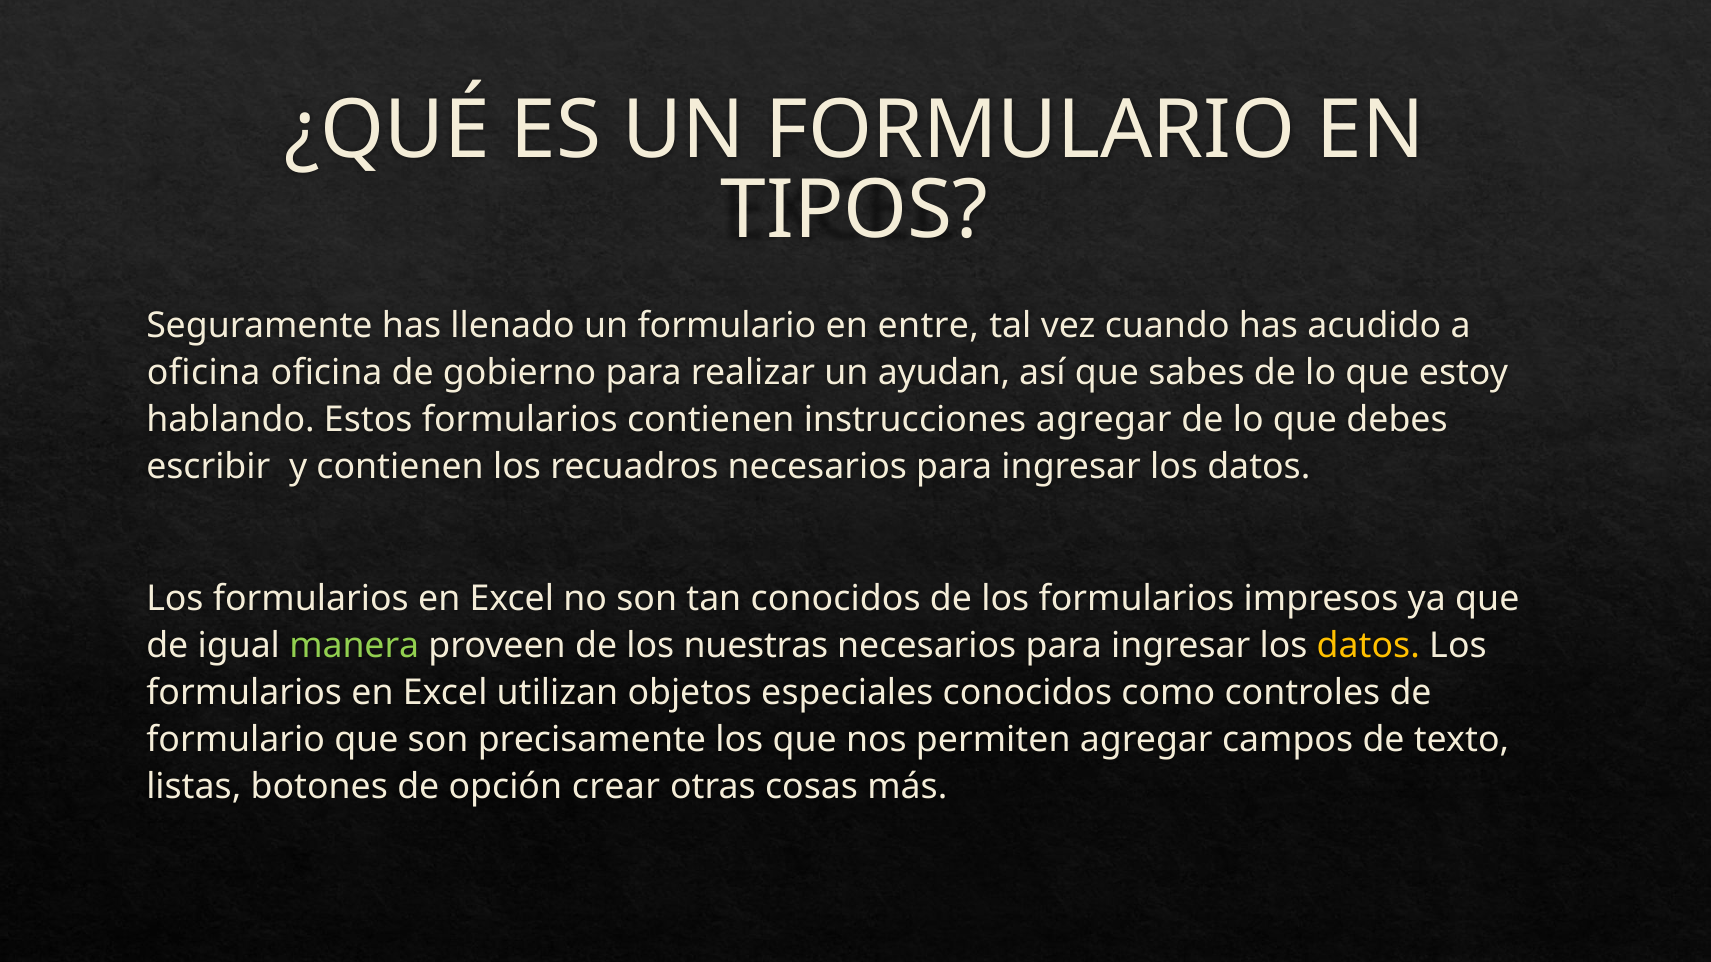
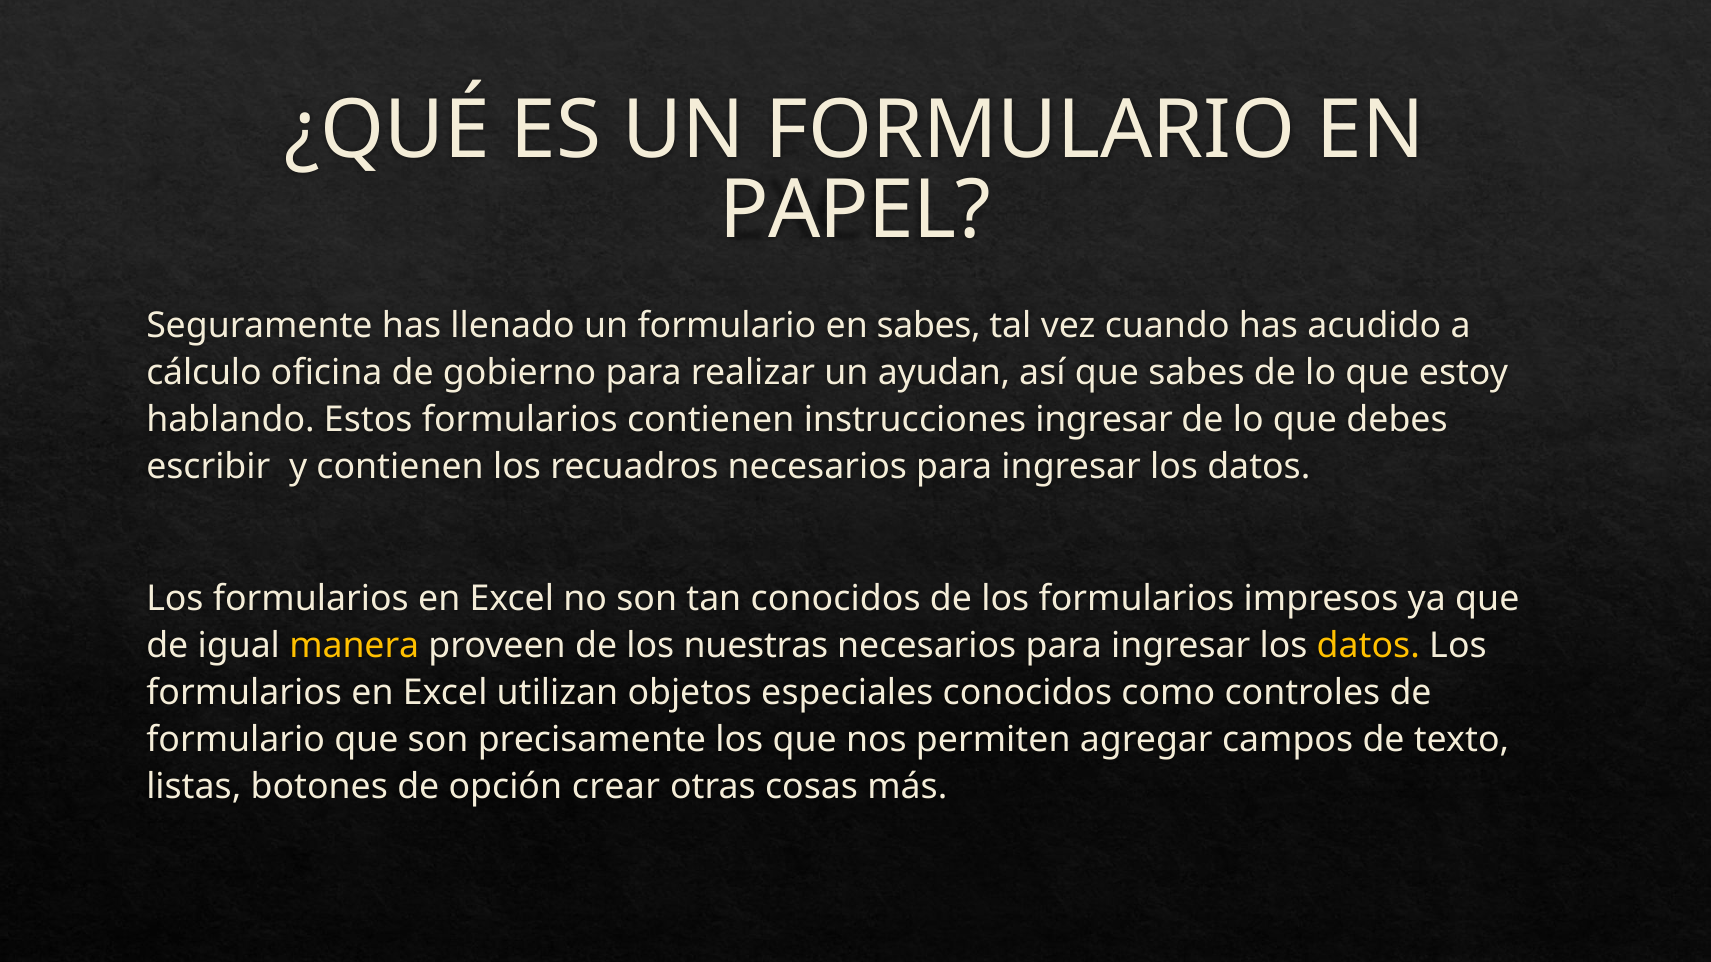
TIPOS: TIPOS -> PAPEL (855, 210)
en entre: entre -> sabes (929, 326)
oficina: oficina -> cálculo (204, 373)
instrucciones agregar: agregar -> ingresar (1104, 420)
manera colour: light green -> yellow (354, 646)
